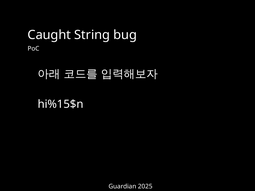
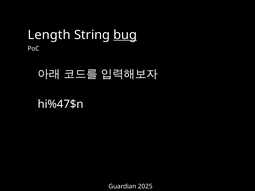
Caught: Caught -> Length (49, 35)
bug underline: none -> present (125, 35)
hi%15$n: hi%15$n -> hi%47$n (61, 104)
